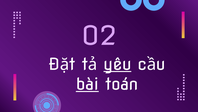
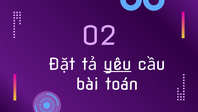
bài underline: present -> none (87, 84)
